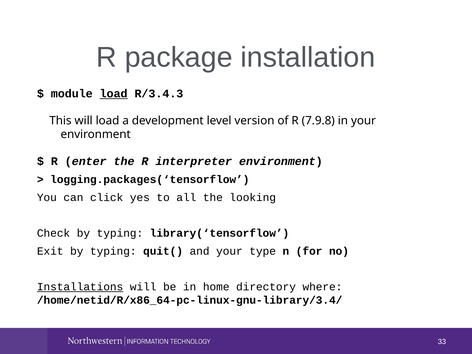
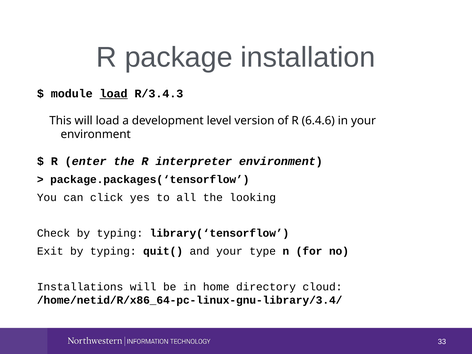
7.9.8: 7.9.8 -> 6.4.6 (318, 121)
logging.packages(‘tensorflow: logging.packages(‘tensorflow -> package.packages(‘tensorflow (150, 180)
Installations underline: present -> none (80, 287)
where: where -> cloud (322, 287)
